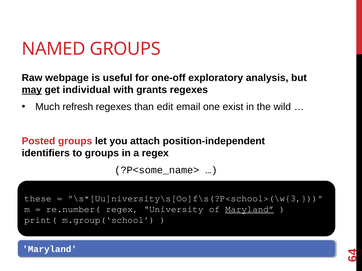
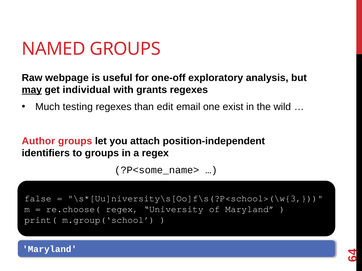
refresh: refresh -> testing (78, 107)
Posted: Posted -> Author (38, 141)
these: these -> false (38, 199)
re.number(: re.number( -> re.choose( (73, 210)
Maryland underline: present -> none (250, 210)
